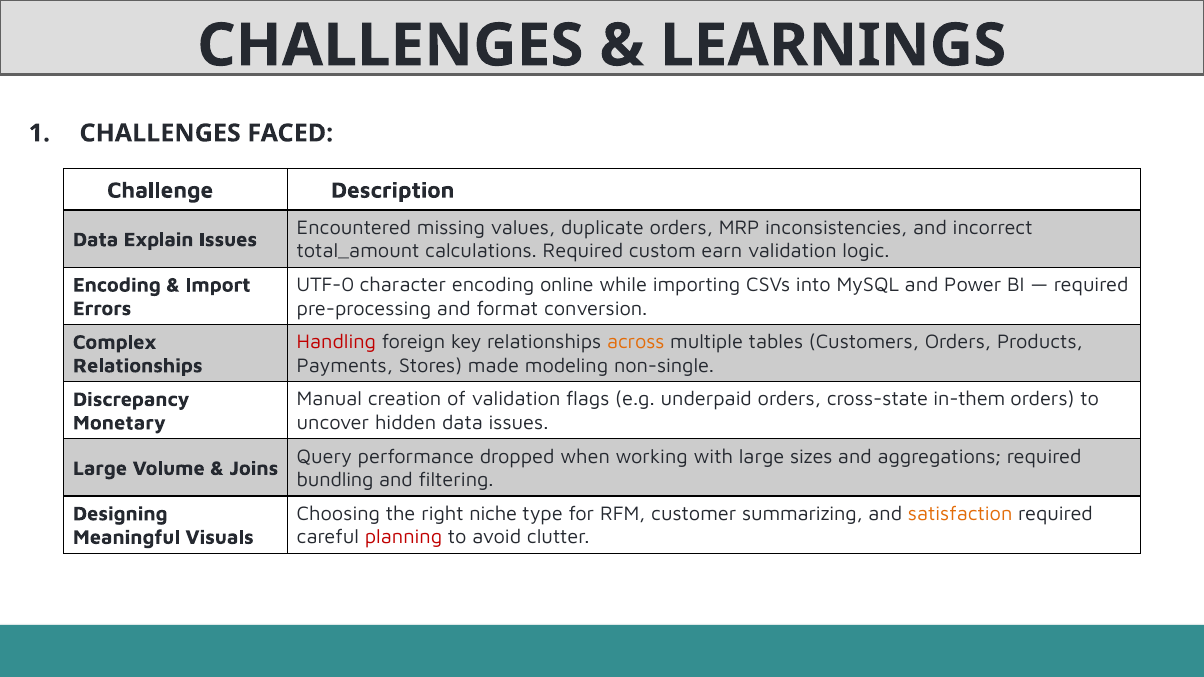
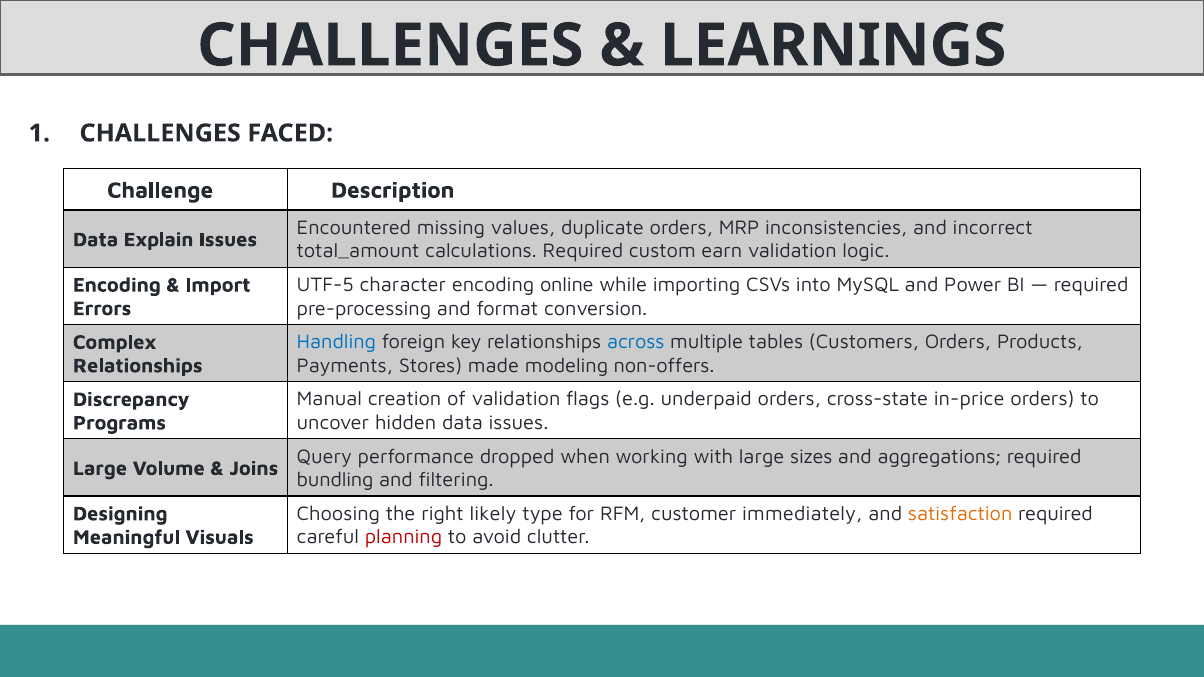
UTF-0: UTF-0 -> UTF-5 (325, 285)
Handling colour: red -> blue (336, 342)
across colour: orange -> blue (636, 342)
non-single: non-single -> non-offers (664, 366)
in-them: in-them -> in-price (969, 399)
Monetary: Monetary -> Programs (119, 423)
niche: niche -> likely (493, 514)
summarizing: summarizing -> immediately (802, 514)
